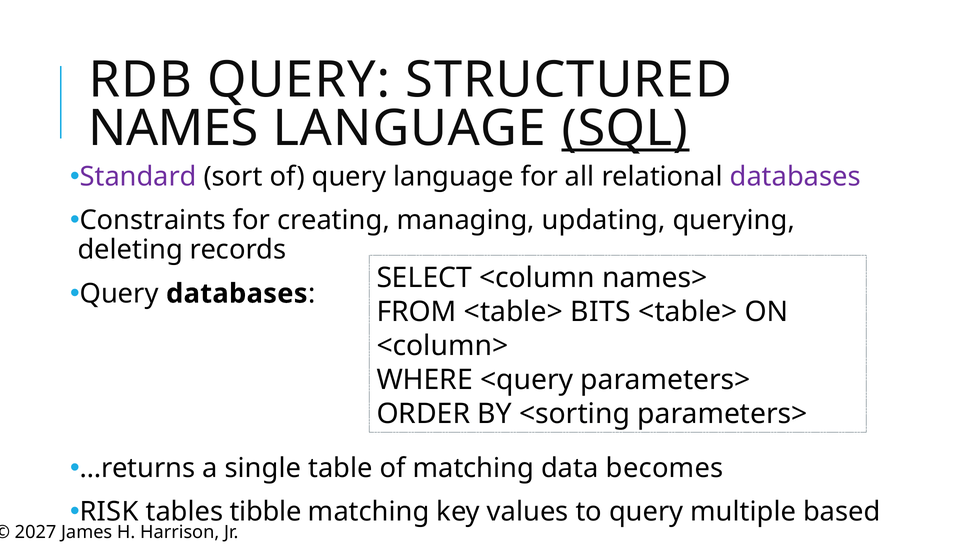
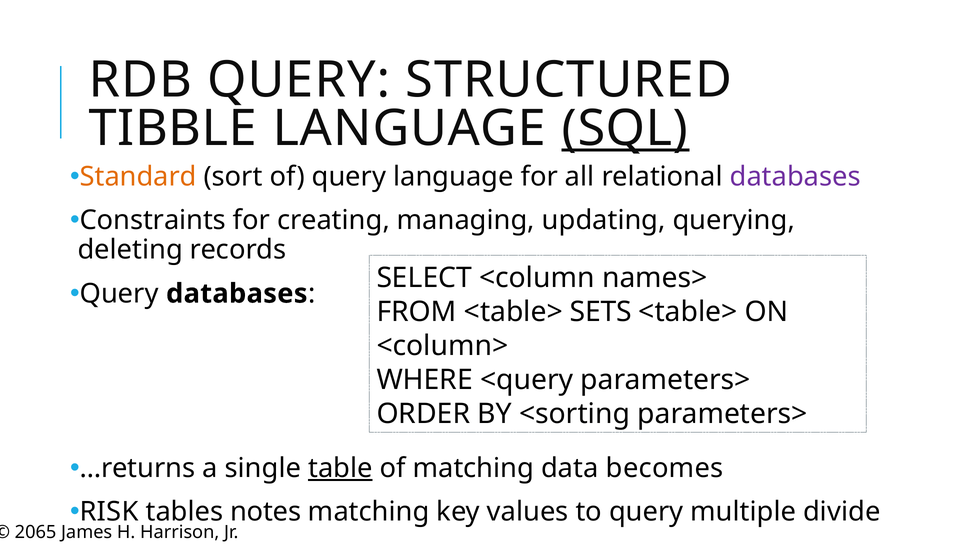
NAMES: NAMES -> TIBBLE (173, 128)
Standard colour: purple -> orange (138, 177)
BITS: BITS -> SETS (601, 312)
table underline: none -> present (340, 468)
tibble: tibble -> notes (266, 512)
based: based -> divide (842, 512)
2027: 2027 -> 2065 (36, 533)
